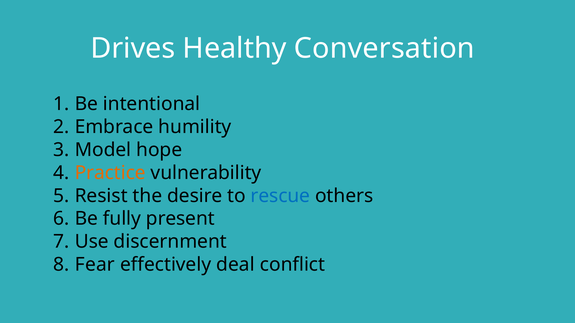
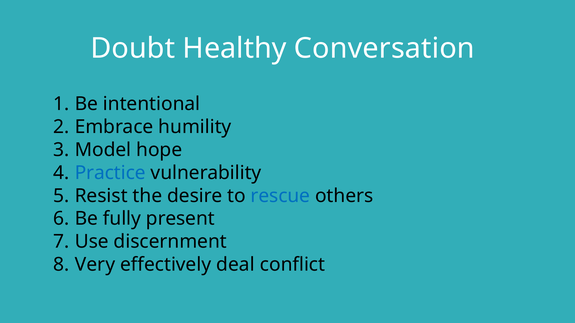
Drives: Drives -> Doubt (133, 48)
Practice colour: orange -> blue (110, 173)
Fear: Fear -> Very (95, 265)
